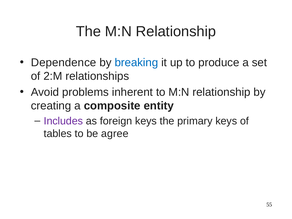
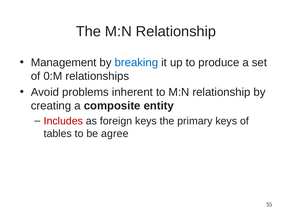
Dependence: Dependence -> Management (64, 63)
2:M: 2:M -> 0:M (53, 76)
Includes colour: purple -> red (63, 121)
